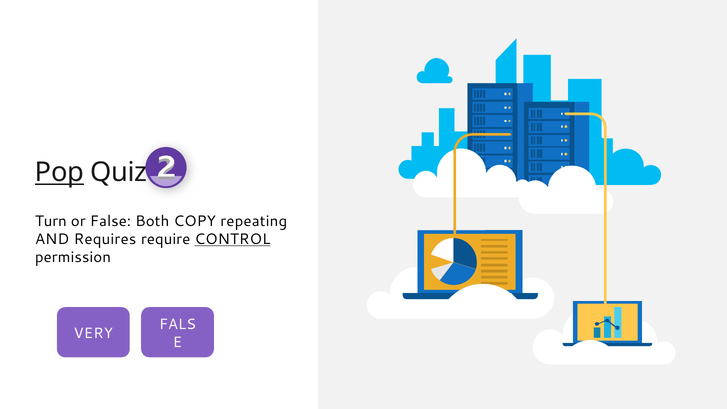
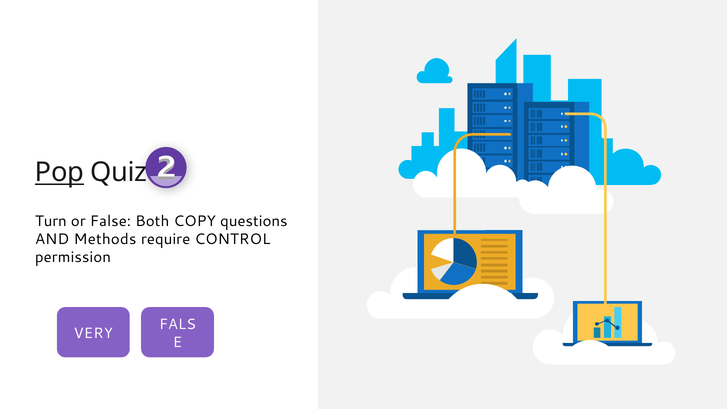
repeating: repeating -> questions (254, 221)
Requires: Requires -> Methods (105, 239)
CONTROL underline: present -> none (232, 239)
